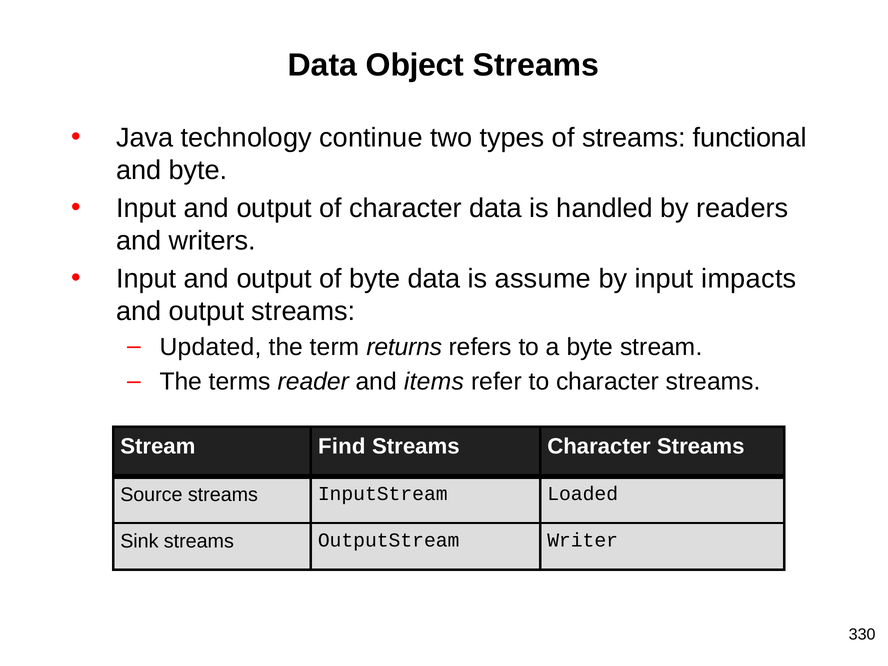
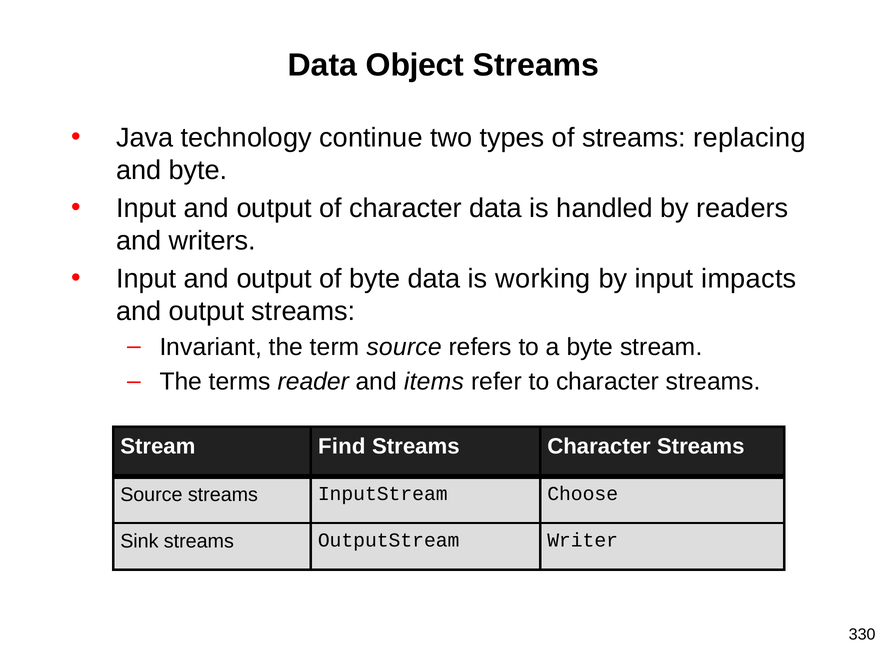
functional: functional -> replacing (749, 138)
assume: assume -> working (543, 279)
Updated: Updated -> Invariant (211, 347)
term returns: returns -> source (404, 347)
Loaded: Loaded -> Choose (583, 494)
